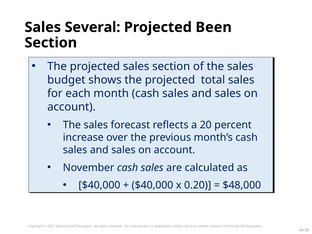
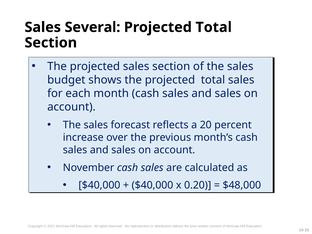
Been: Been -> Total (214, 27)
